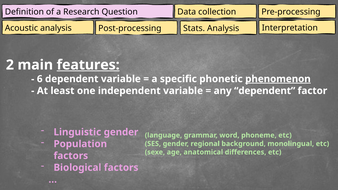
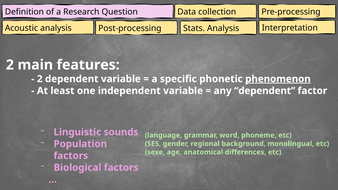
features underline: present -> none (88, 65)
6: 6 -> 2 (40, 79)
Linguistic gender: gender -> sounds (121, 132)
